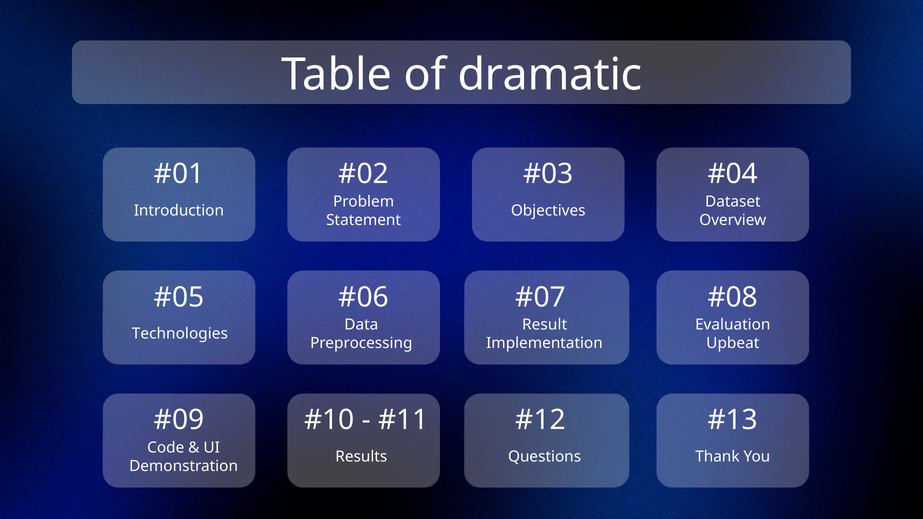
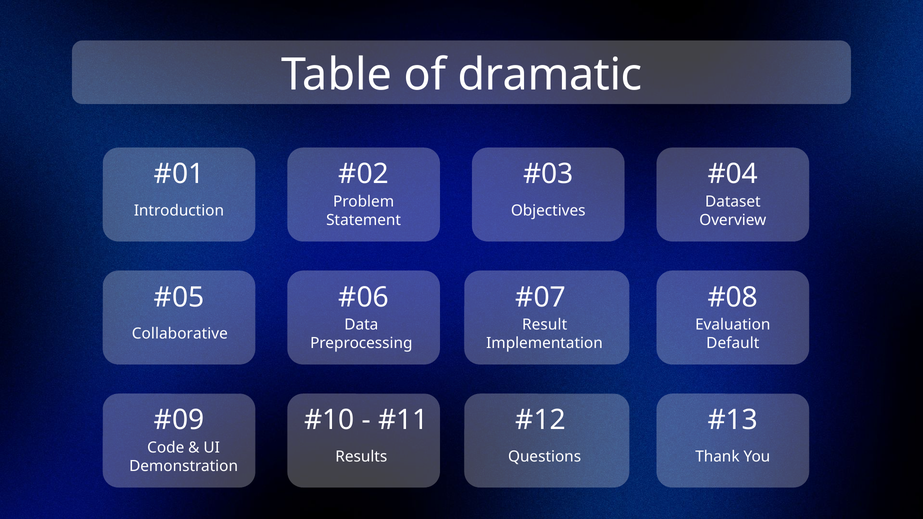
Technologies: Technologies -> Collaborative (180, 334)
Upbeat: Upbeat -> Default (733, 343)
